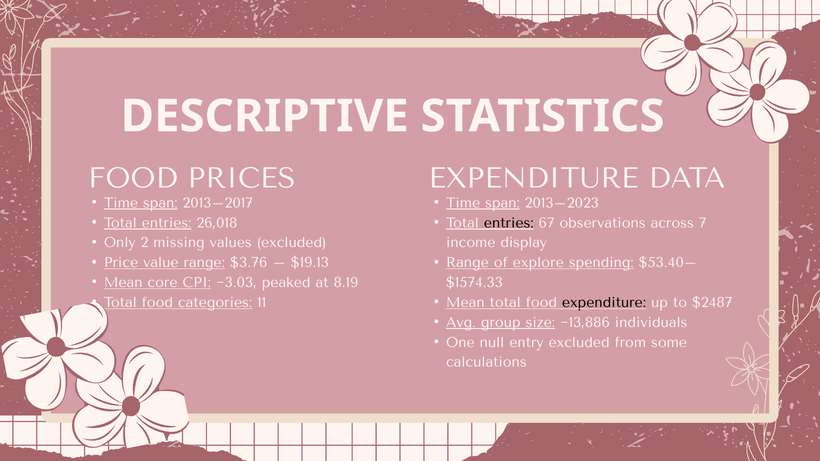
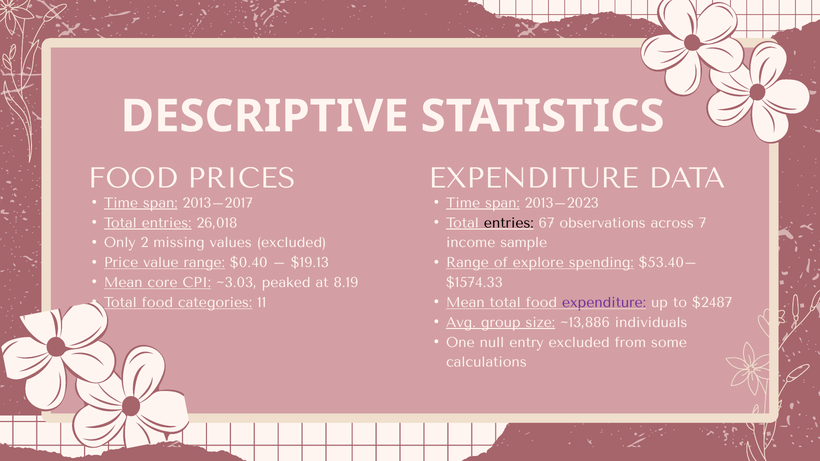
display: display -> sample (524, 243)
$3.76: $3.76 -> $0.40 (249, 263)
expenditure colour: black -> purple (604, 303)
